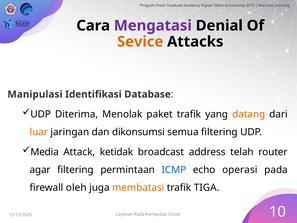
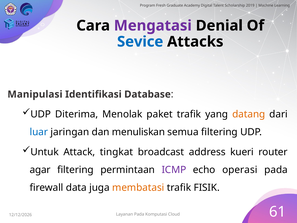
Sevice colour: orange -> blue (140, 42)
luar colour: orange -> blue (39, 132)
dikonsumsi: dikonsumsi -> menuliskan (138, 132)
Media: Media -> Untuk (45, 152)
ketidak: ketidak -> tingkat (116, 152)
telah: telah -> kueri (242, 152)
ICMP colour: blue -> purple (174, 170)
oleh: oleh -> data (76, 187)
TIGA: TIGA -> FISIK (207, 187)
10: 10 -> 61 (278, 212)
